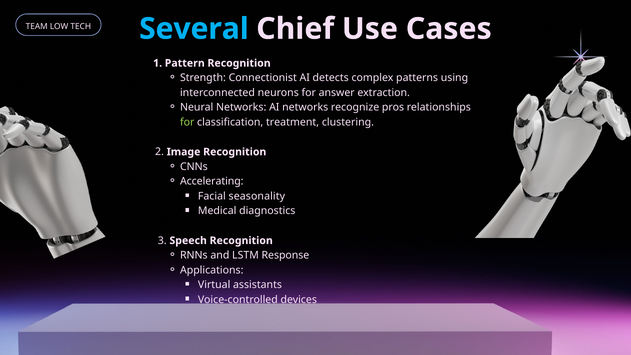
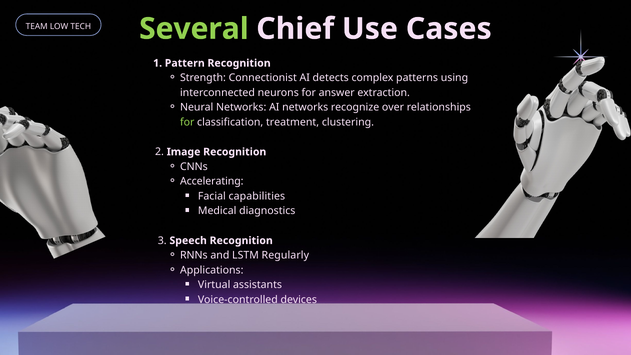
Several colour: light blue -> light green (194, 29)
pros: pros -> over (393, 107)
seasonality: seasonality -> capabilities (257, 196)
Response: Response -> Regularly (285, 255)
